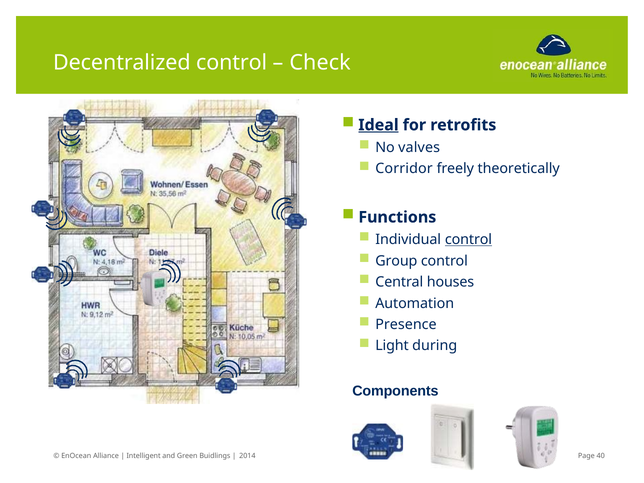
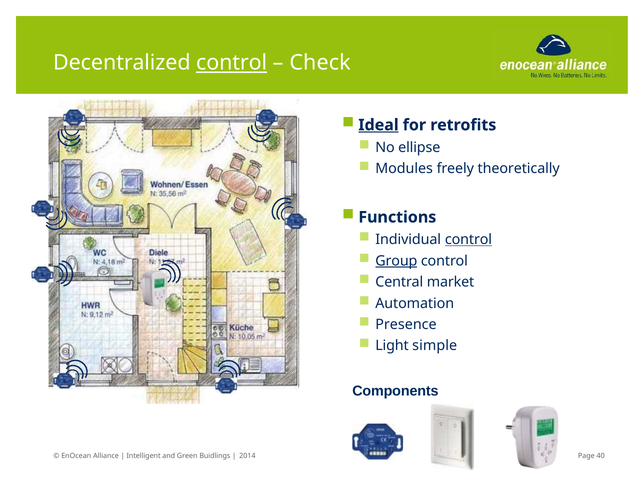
control underline: none -> present (232, 63)
valves: valves -> ellipse (419, 147)
Corridor: Corridor -> Modules (404, 169)
Group underline: none -> present (396, 261)
houses: houses -> market (451, 282)
during: during -> simple (435, 346)
